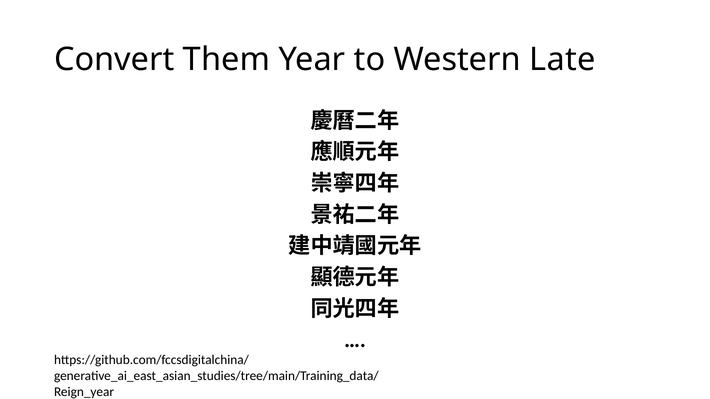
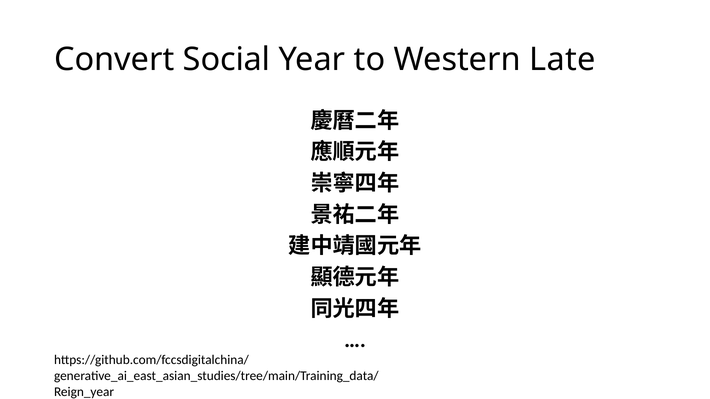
Them: Them -> Social (227, 60)
